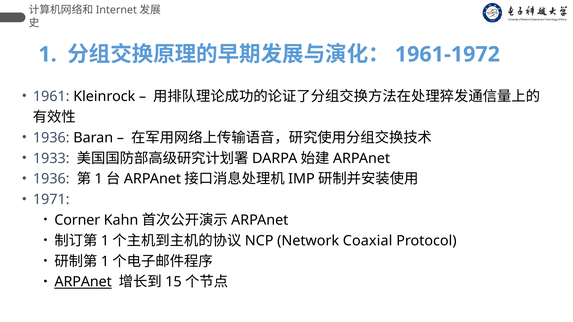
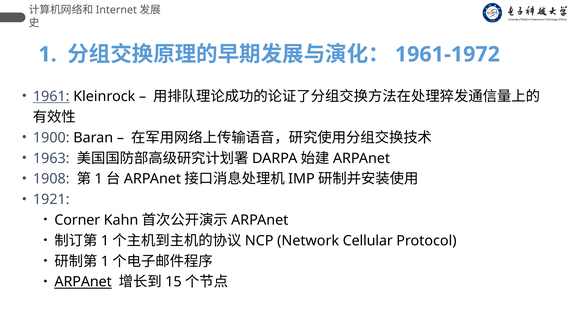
1961 underline: none -> present (51, 97)
1936: 1936 -> 1900 (51, 138)
1933: 1933 -> 1963 (51, 158)
1936: 1936 -> 1908 (51, 179)
1971: 1971 -> 1921 (51, 200)
Coaxial: Coaxial -> Cellular (368, 241)
